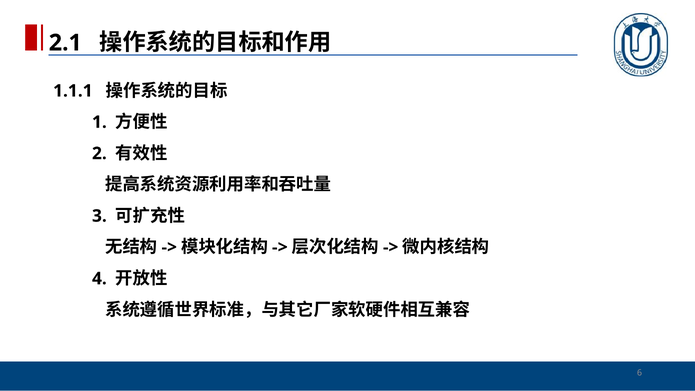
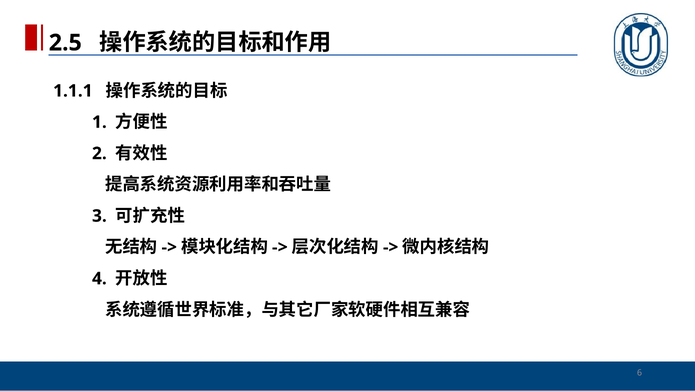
2.1: 2.1 -> 2.5 (65, 43)
